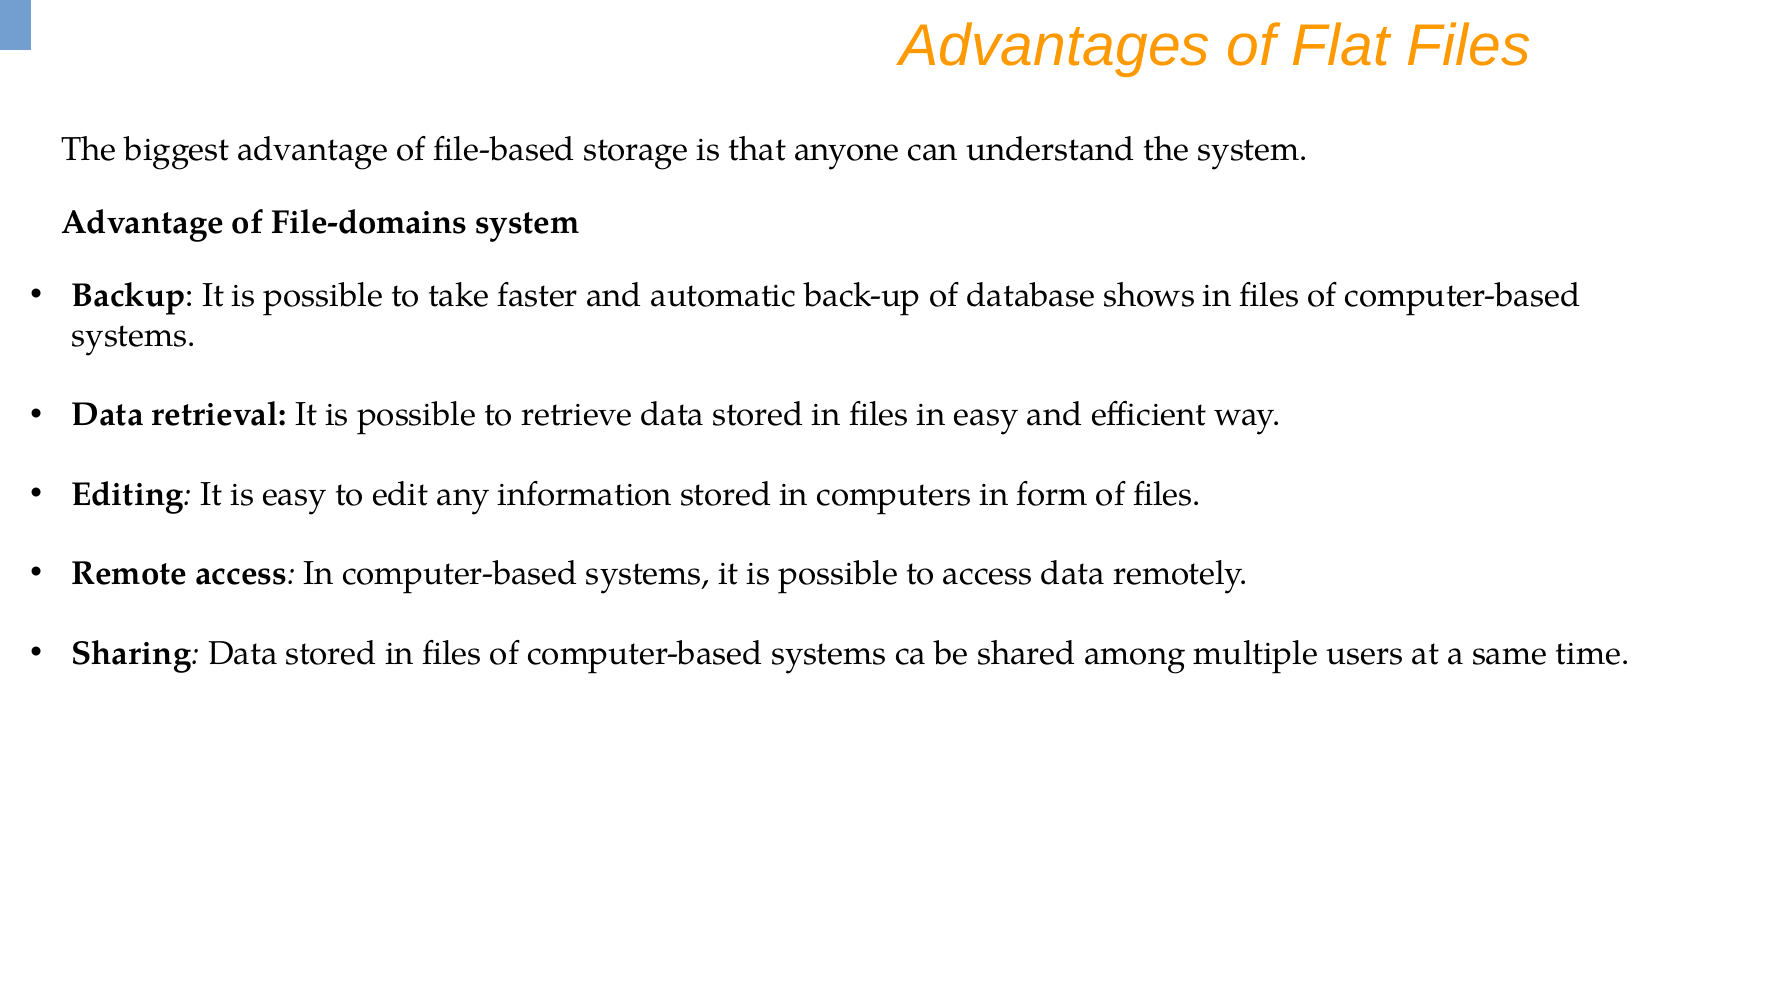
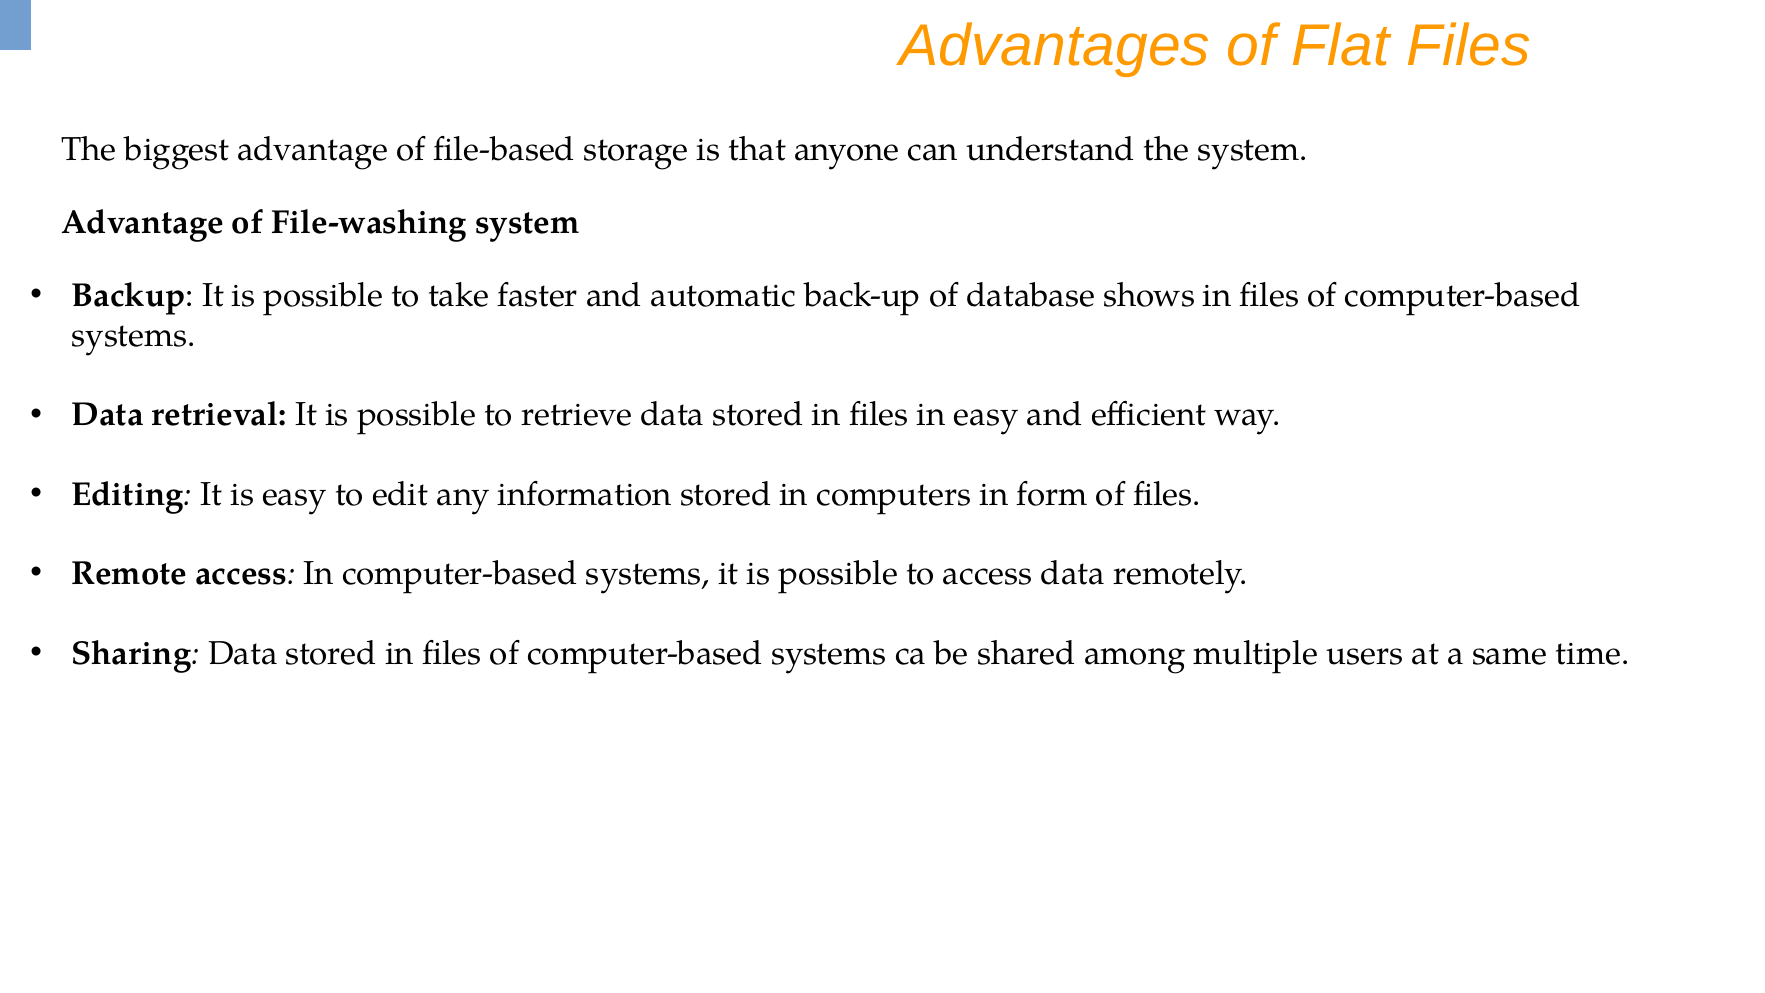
File-domains: File-domains -> File-washing (369, 223)
